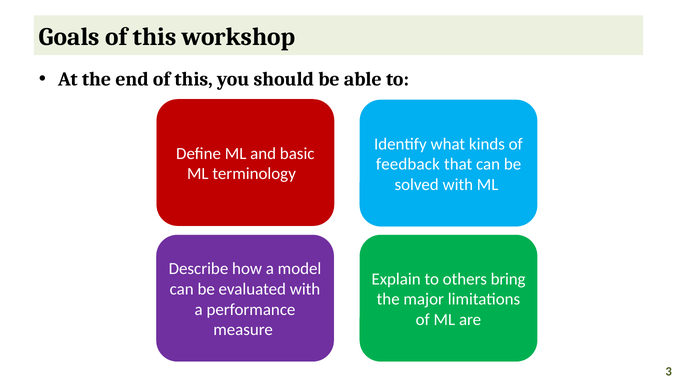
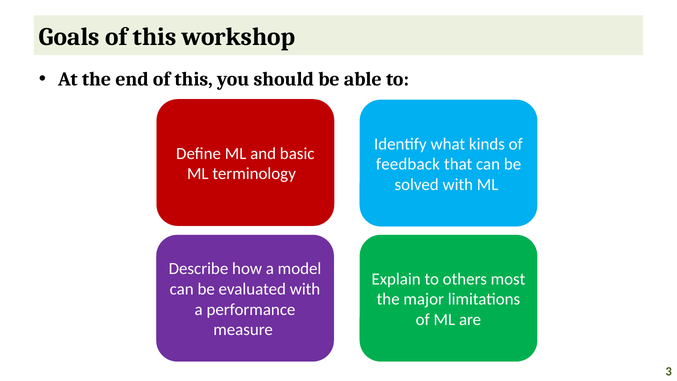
bring: bring -> most (508, 279)
